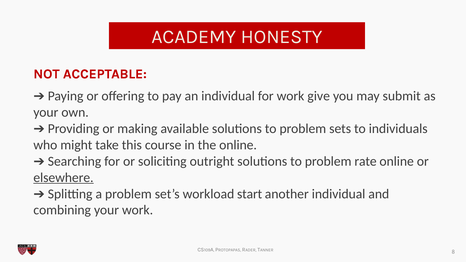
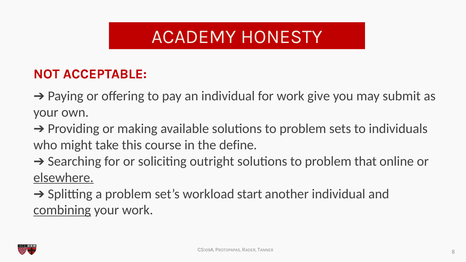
the online: online -> define (238, 145)
rate: rate -> that (366, 161)
combining underline: none -> present (62, 210)
